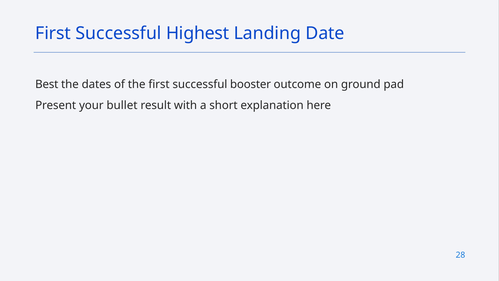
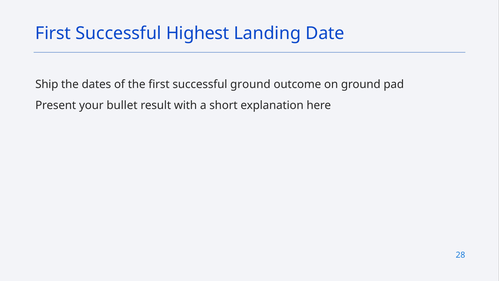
Best: Best -> Ship (47, 84)
successful booster: booster -> ground (250, 84)
